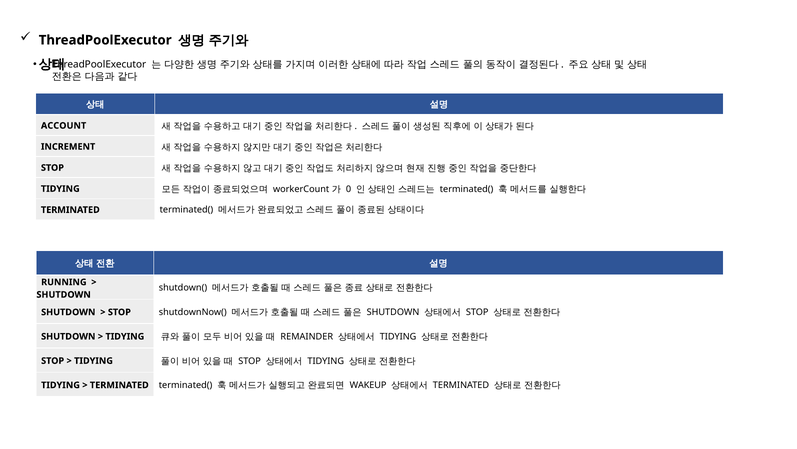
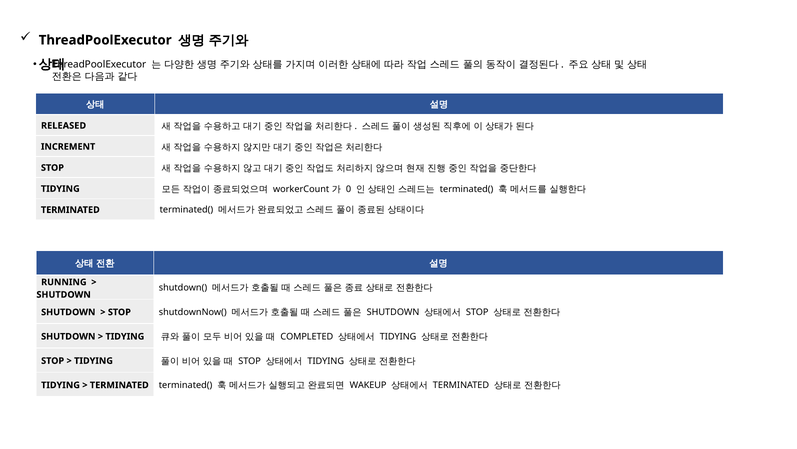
ACCOUNT: ACCOUNT -> RELEASED (64, 125)
REMAINDER: REMAINDER -> COMPLETED (307, 336)
